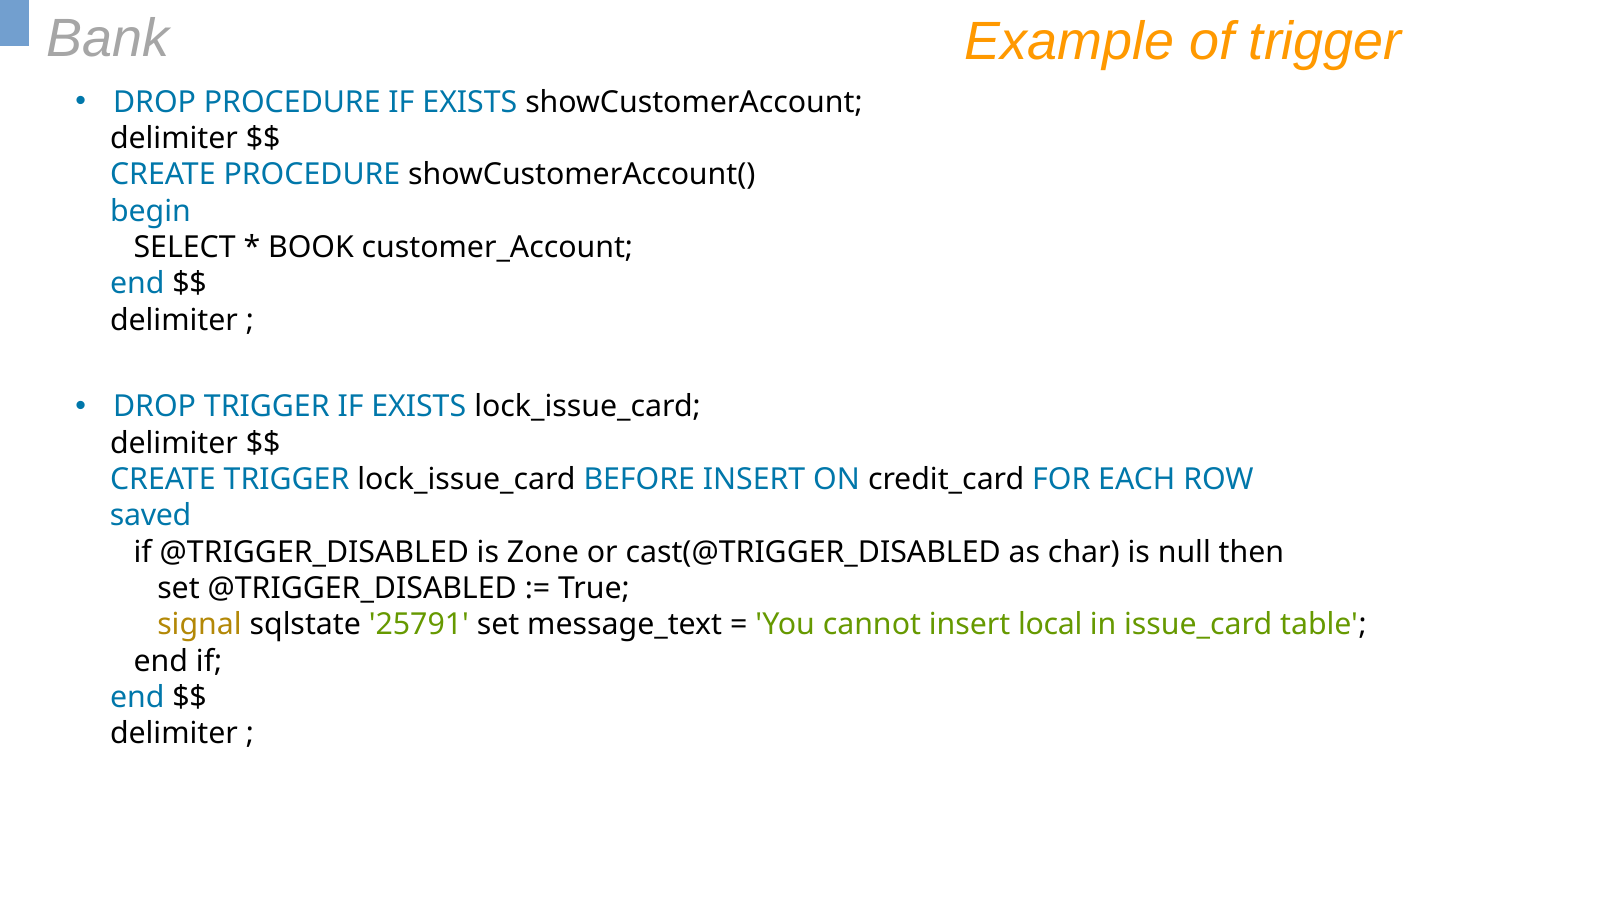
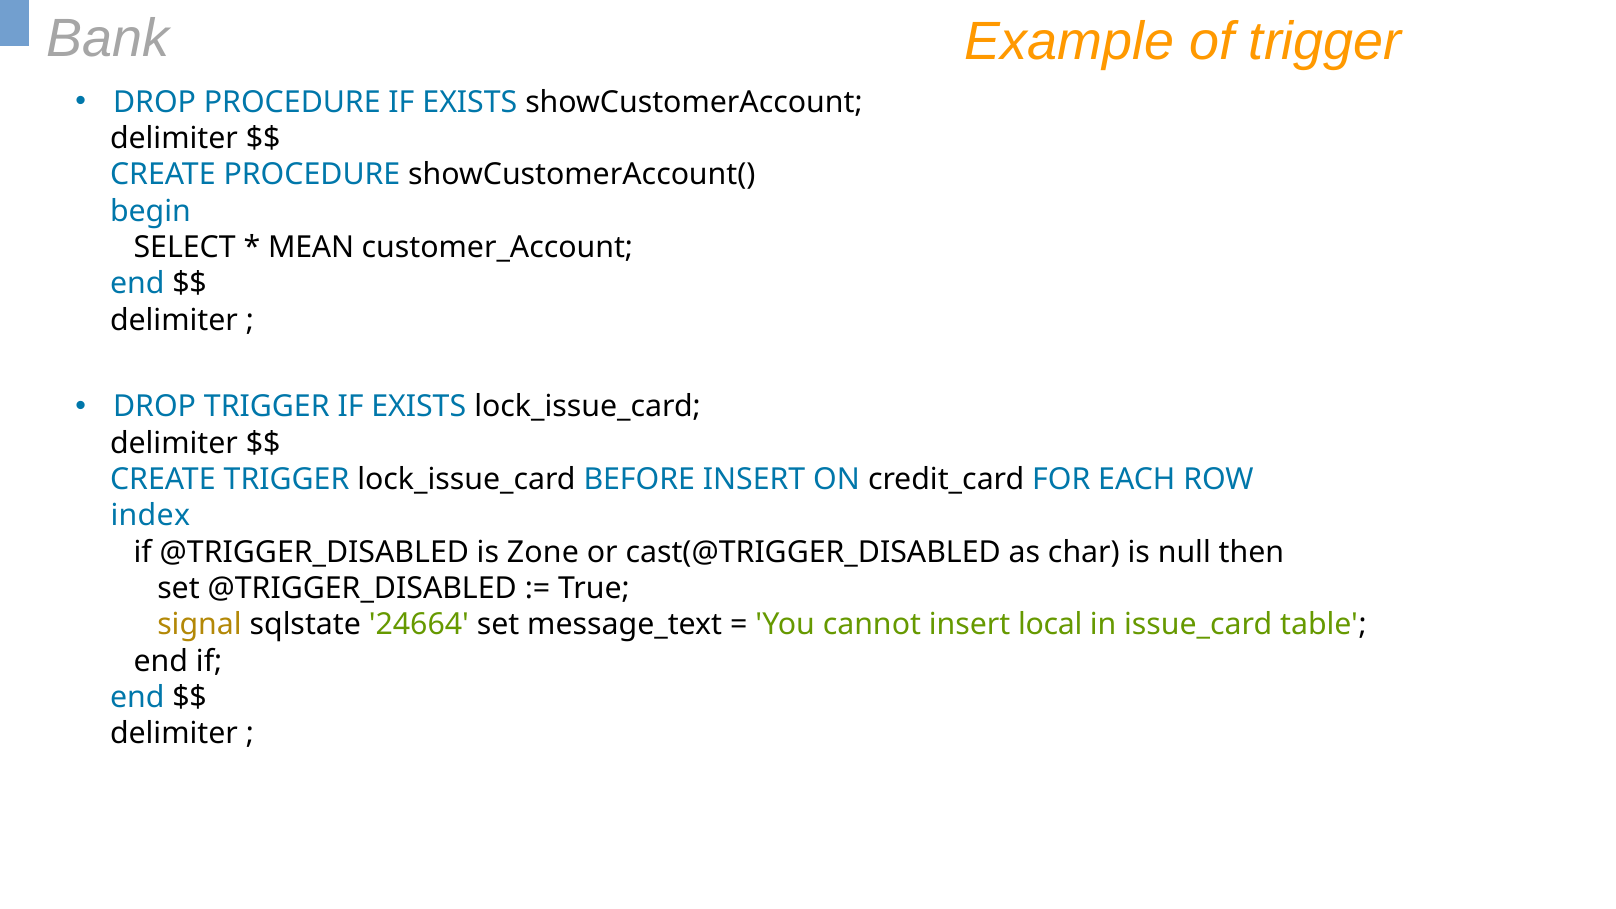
BOOK: BOOK -> MEAN (311, 248)
saved: saved -> index (150, 516)
25791: 25791 -> 24664 (419, 625)
